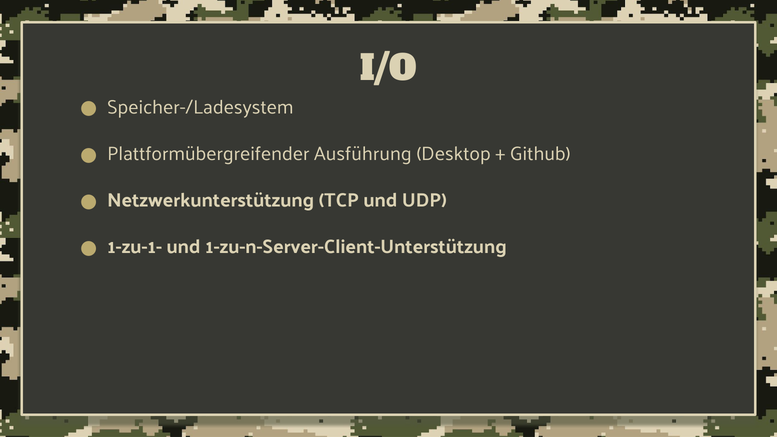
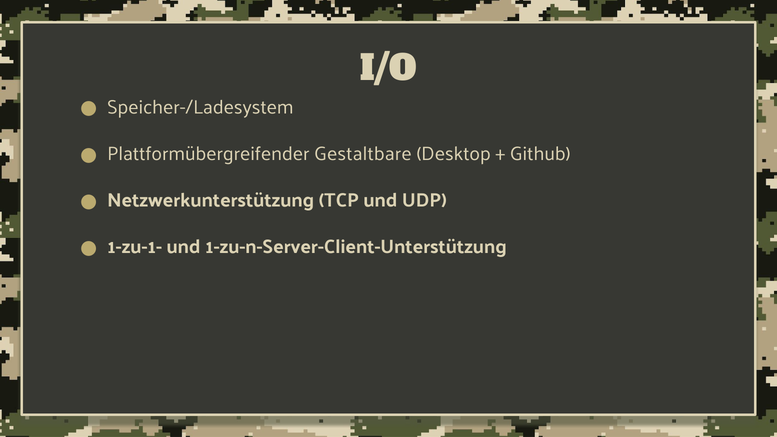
Ausführung: Ausführung -> Gestaltbare (363, 154)
